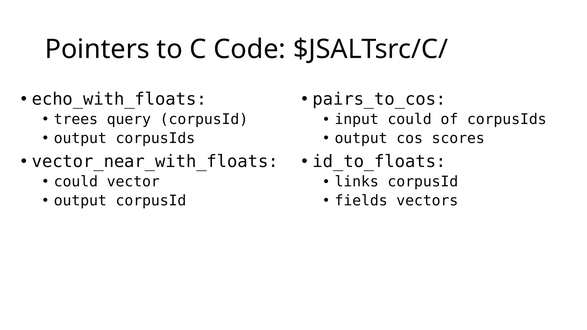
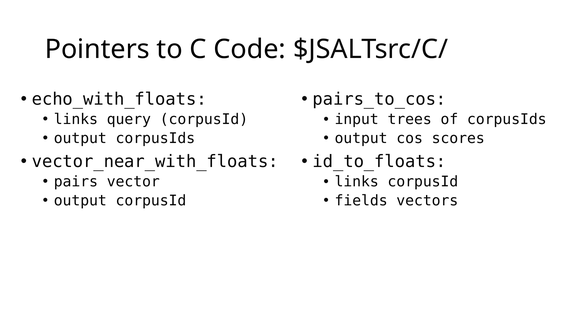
trees: trees -> links (76, 119)
input could: could -> trees (410, 119)
could: could -> pairs (76, 182)
